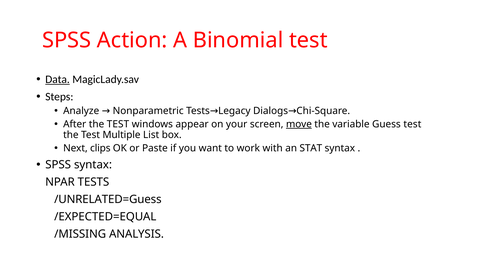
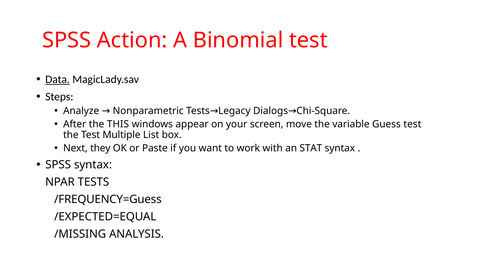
After the TEST: TEST -> THIS (118, 124)
move underline: present -> none (299, 124)
clips: clips -> they (100, 148)
/UNRELATED=Guess: /UNRELATED=Guess -> /FREQUENCY=Guess (108, 199)
